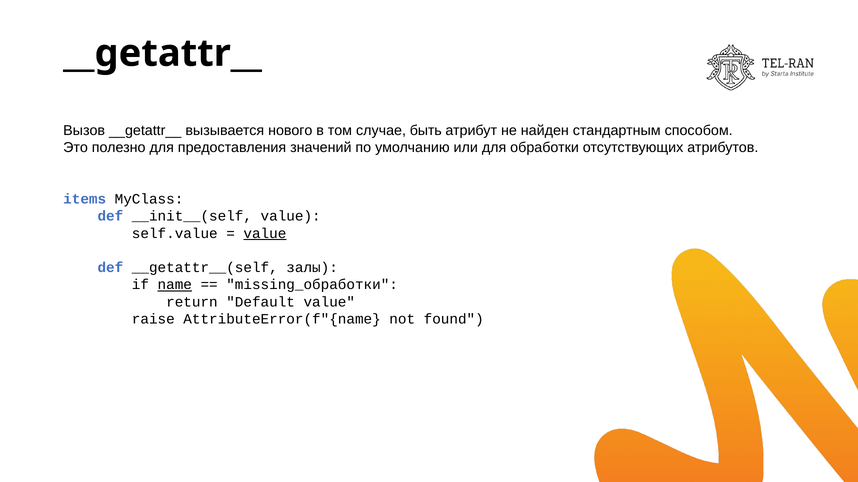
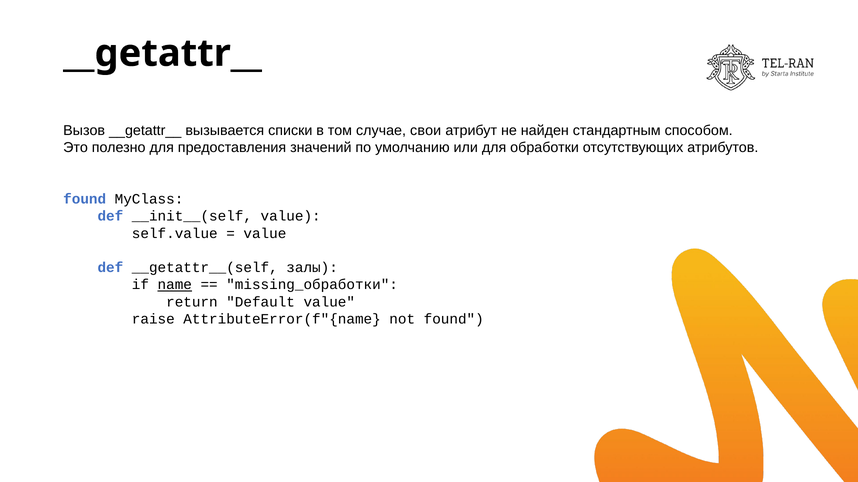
нового: нового -> списки (290, 131)
быть: быть -> свои (426, 131)
items: items -> found (85, 199)
value underline: present -> none (265, 234)
